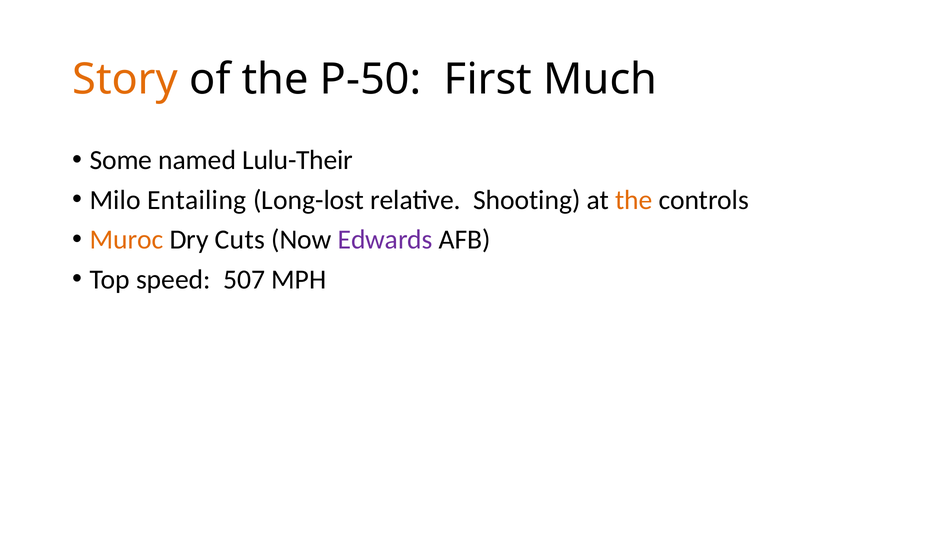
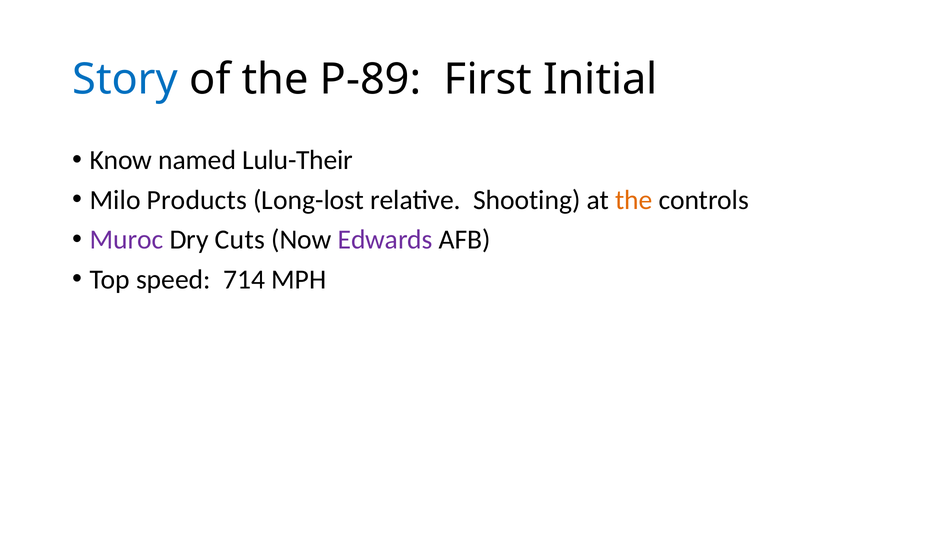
Story colour: orange -> blue (125, 80)
P-50: P-50 -> P-89 (371, 80)
Much: Much -> Initial (600, 80)
Some: Some -> Know (121, 160)
Entailing: Entailing -> Products (197, 200)
Muroc colour: orange -> purple (127, 240)
507: 507 -> 714 (244, 279)
